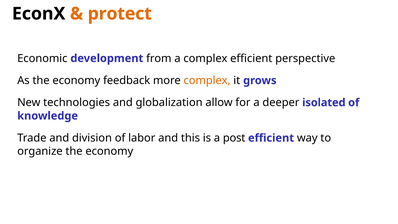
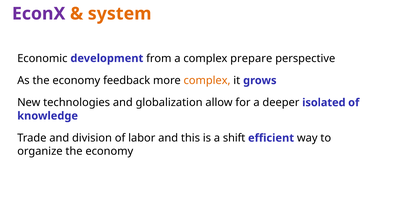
EconX colour: black -> purple (39, 14)
protect: protect -> system (120, 14)
complex efficient: efficient -> prepare (251, 58)
post: post -> shift (234, 138)
